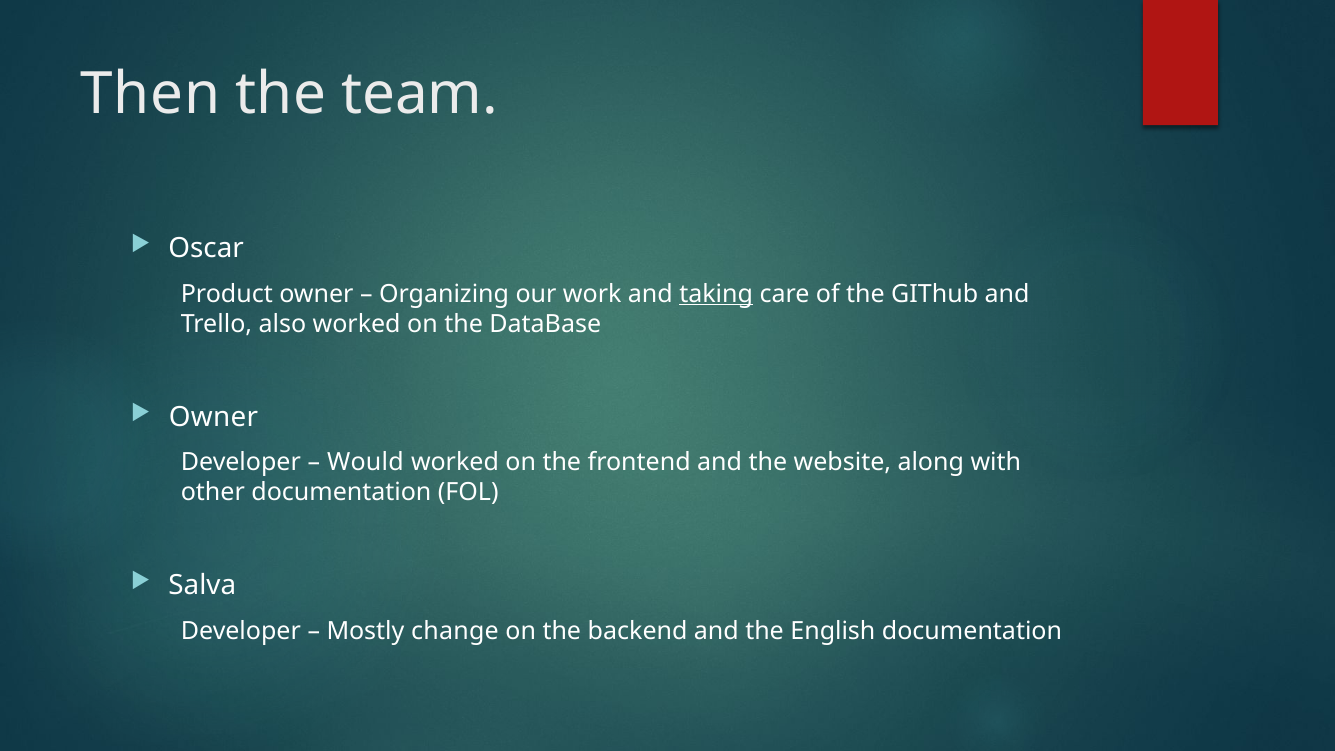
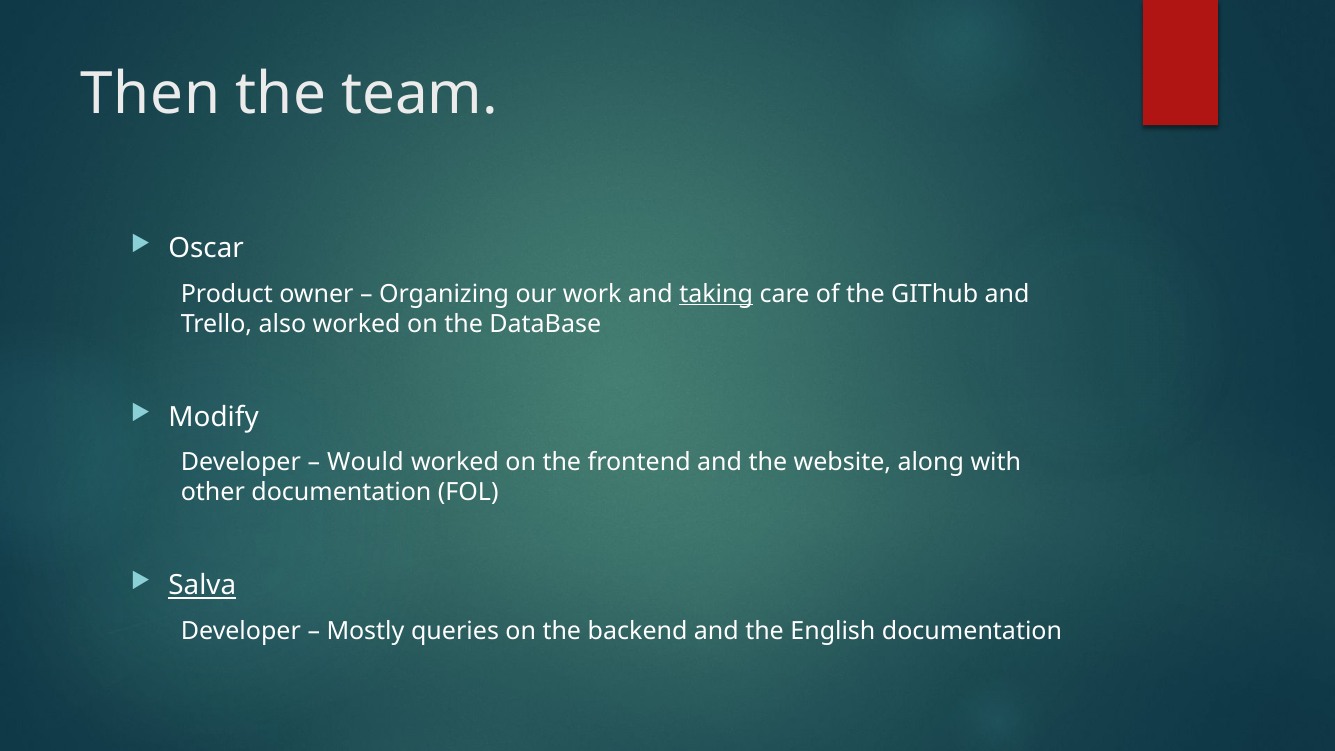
Owner: Owner -> Modify (214, 417)
Salva underline: none -> present (202, 586)
change: change -> queries (455, 631)
